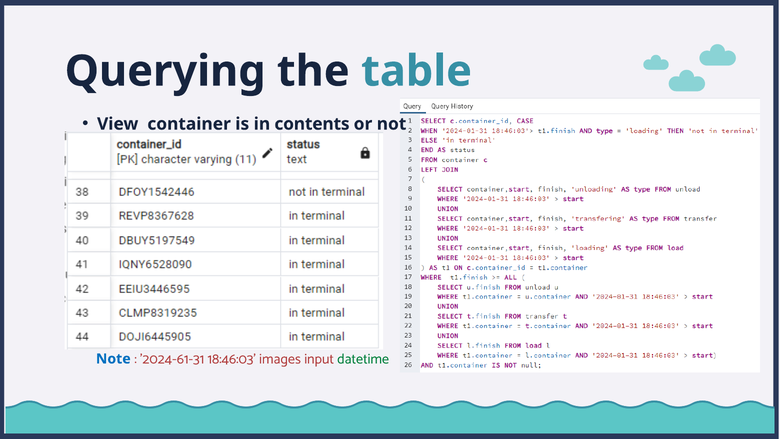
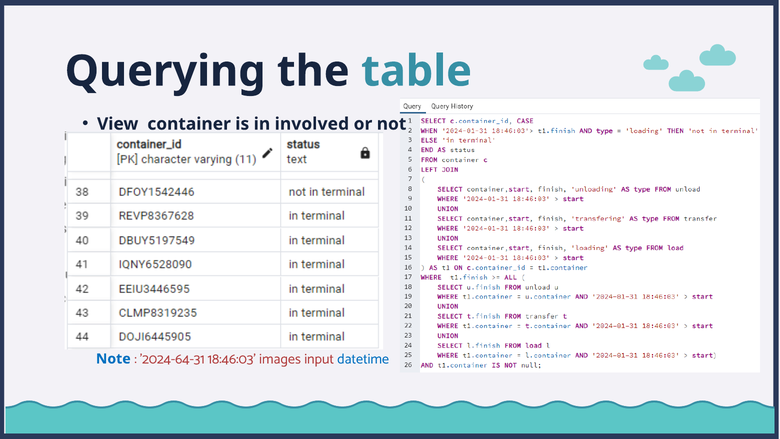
contents: contents -> involved (312, 124)
2024-61-31: 2024-61-31 -> 2024-64-31 (172, 359)
datetime colour: green -> blue (363, 359)
